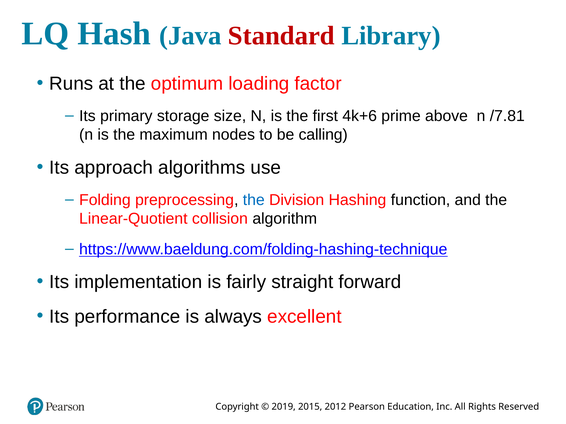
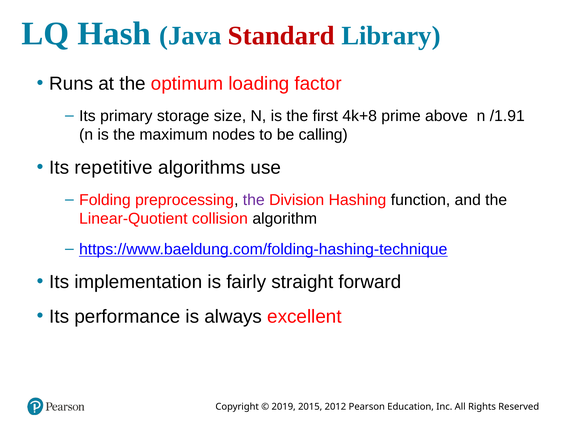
4k+6: 4k+6 -> 4k+8 (360, 116)
/7.81: /7.81 -> /1.91 (507, 116)
approach: approach -> repetitive (114, 168)
the colour: blue -> purple (254, 200)
